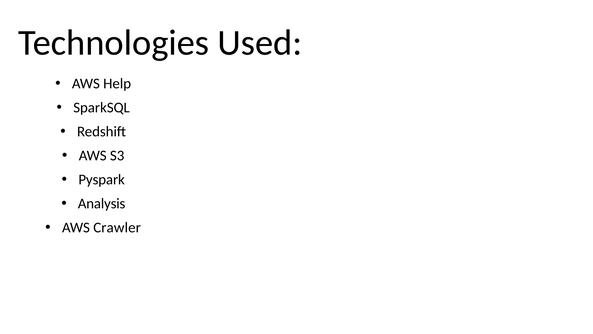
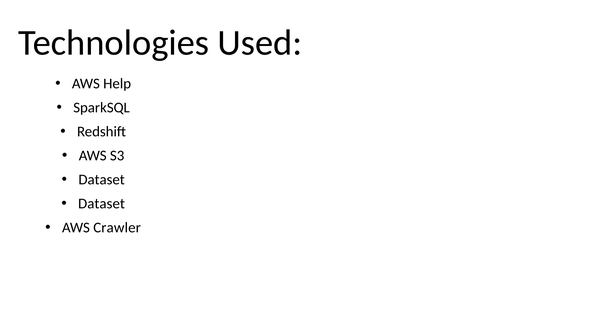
Pyspark: Pyspark -> Dataset (102, 179)
Analysis: Analysis -> Dataset (102, 203)
